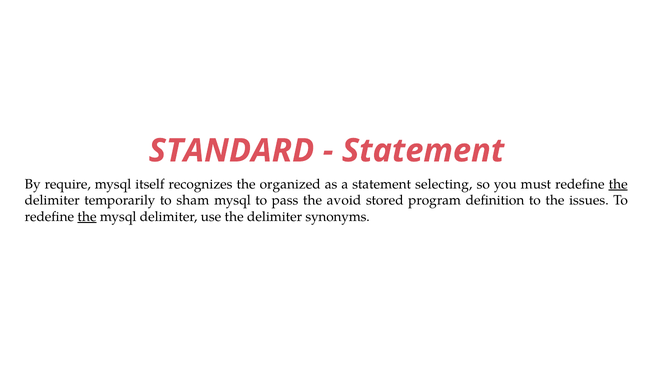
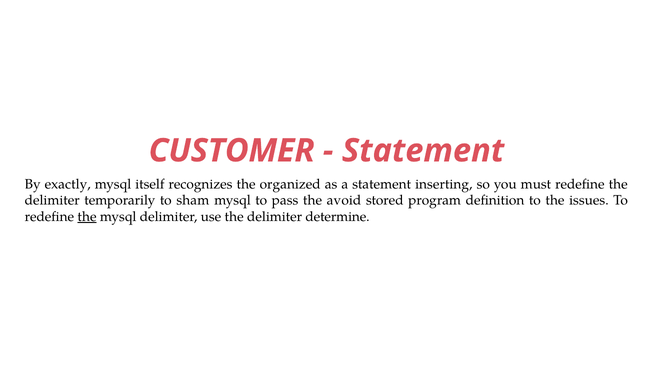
STANDARD: STANDARD -> CUSTOMER (232, 151)
require: require -> exactly (68, 184)
selecting: selecting -> inserting (444, 184)
the underline: present -> none (618, 184)
synonyms: synonyms -> determine (338, 217)
